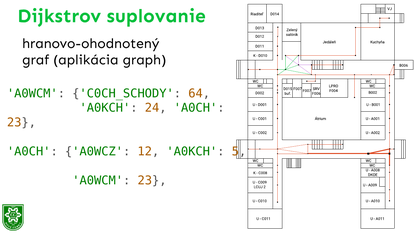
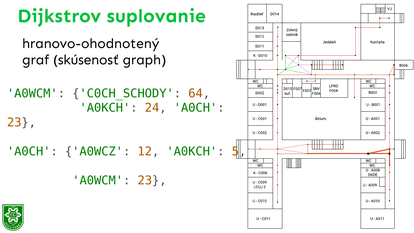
aplikácia: aplikácia -> skúsenosť (86, 60)
